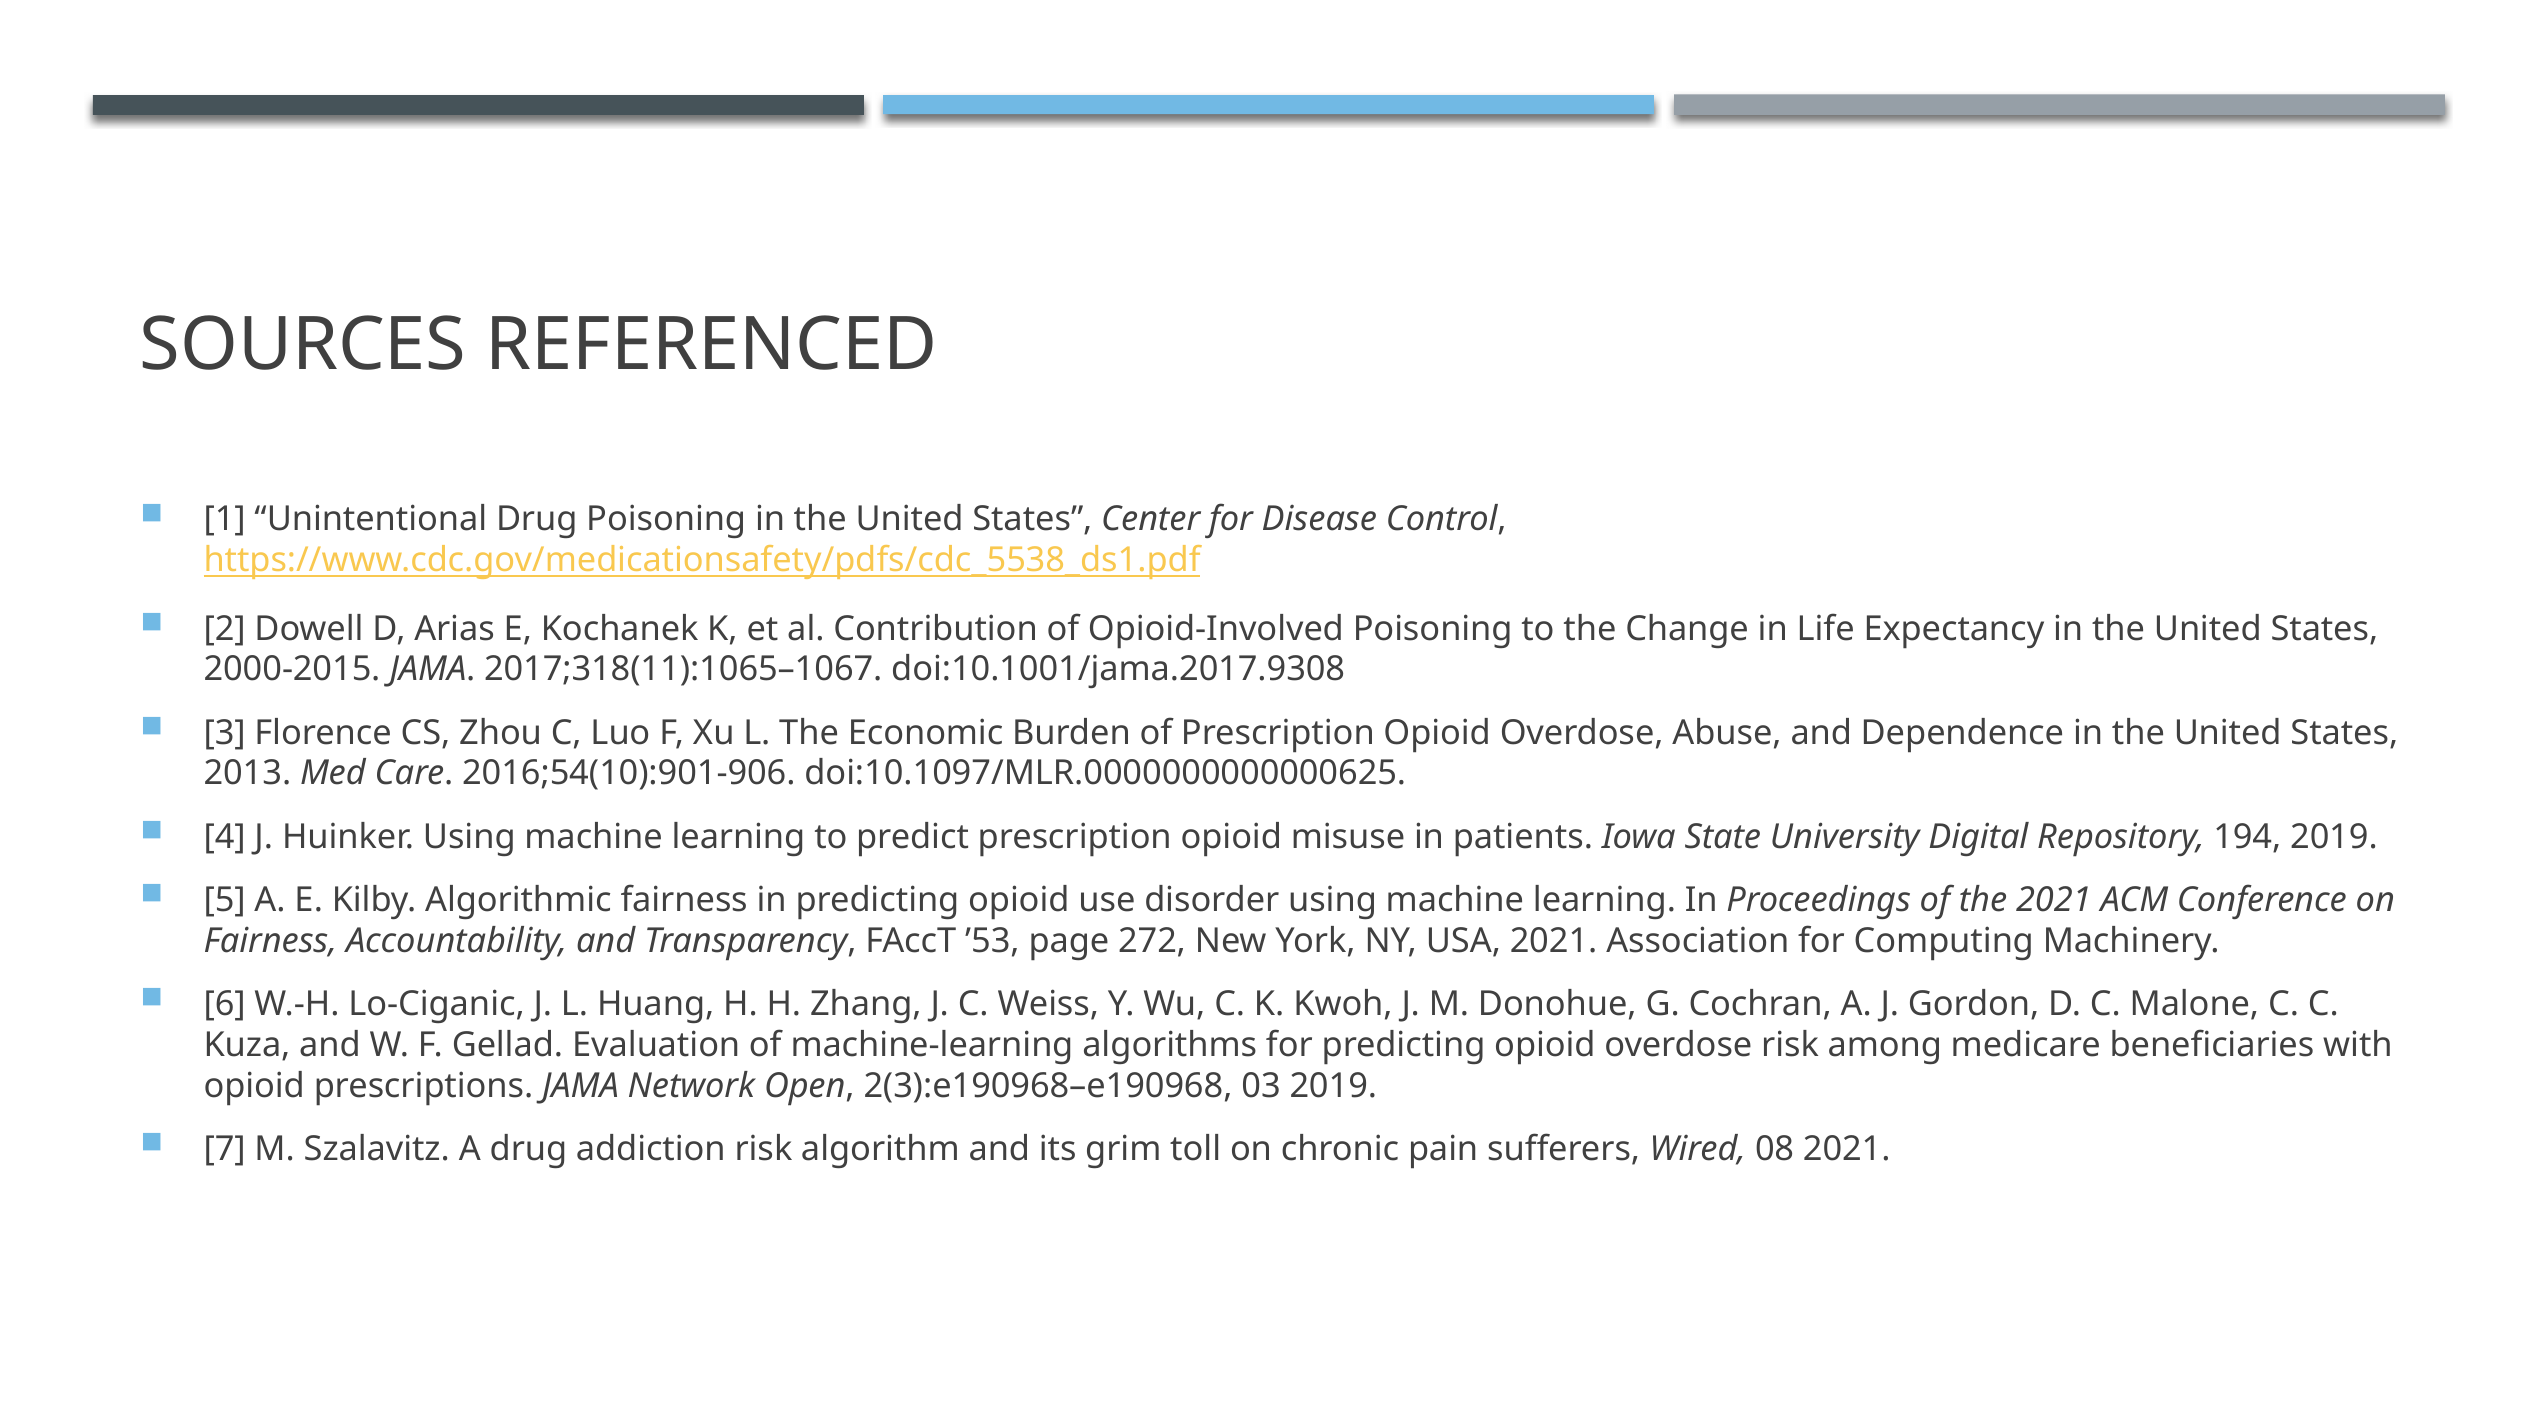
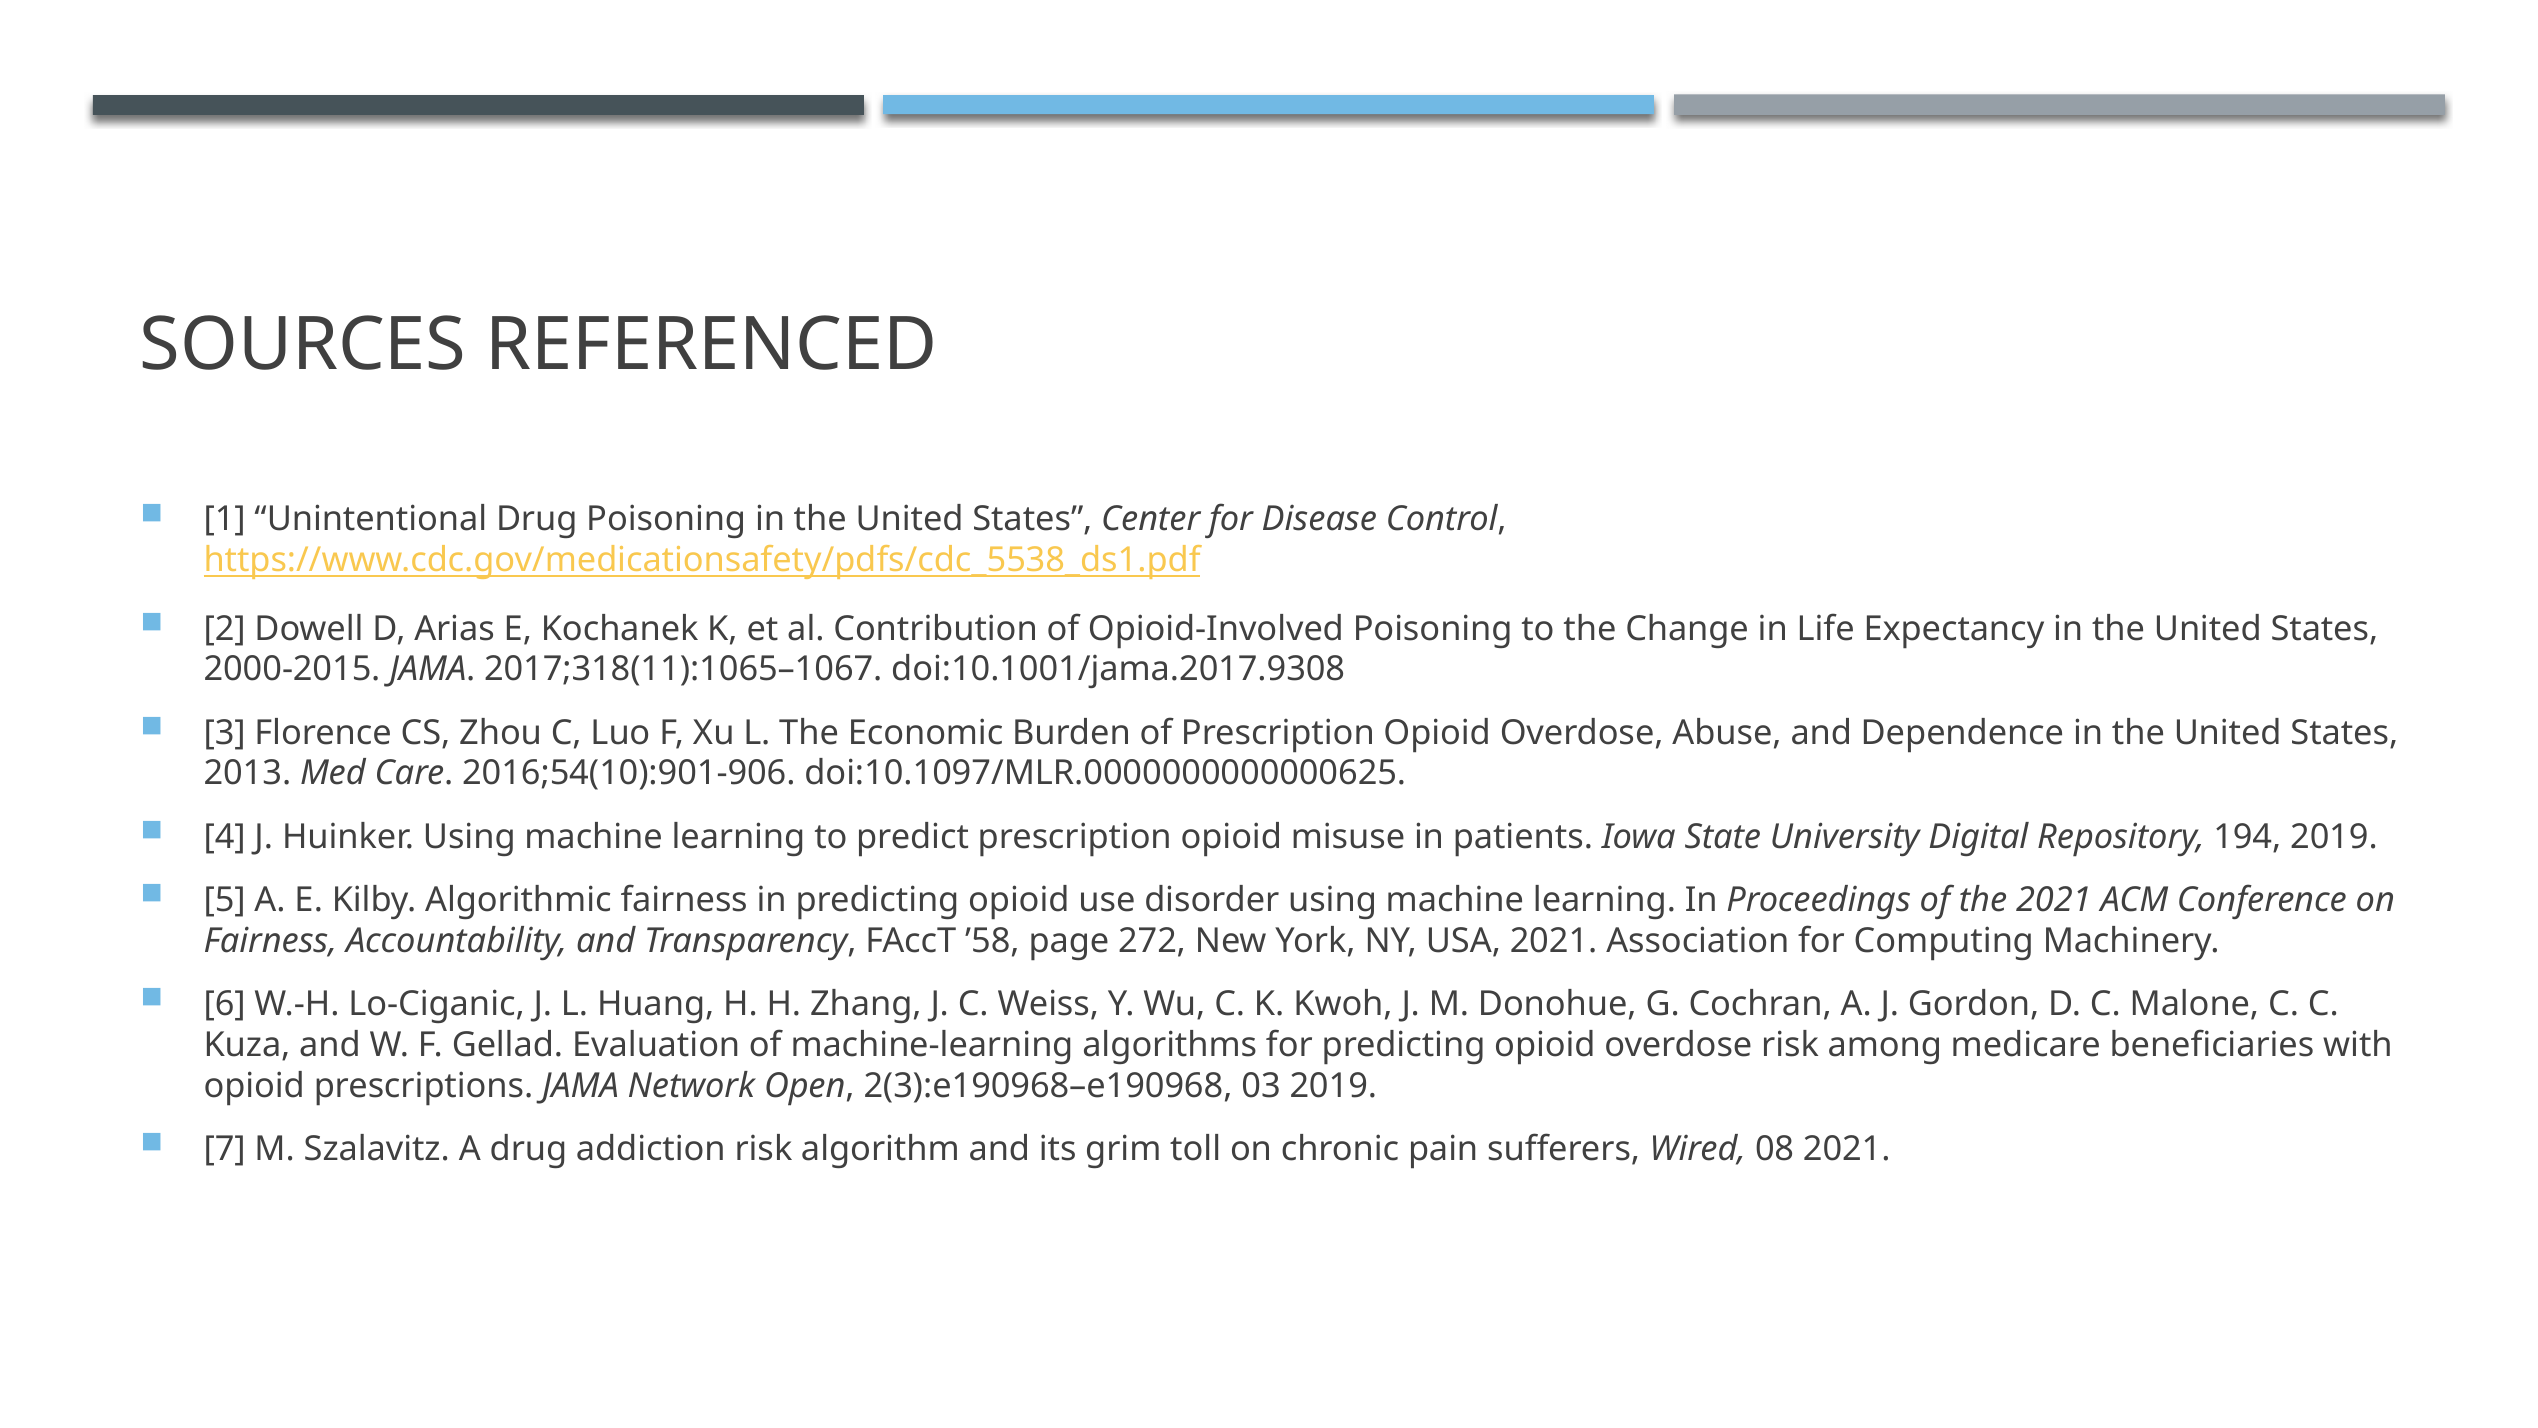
’53: ’53 -> ’58 (992, 941)
